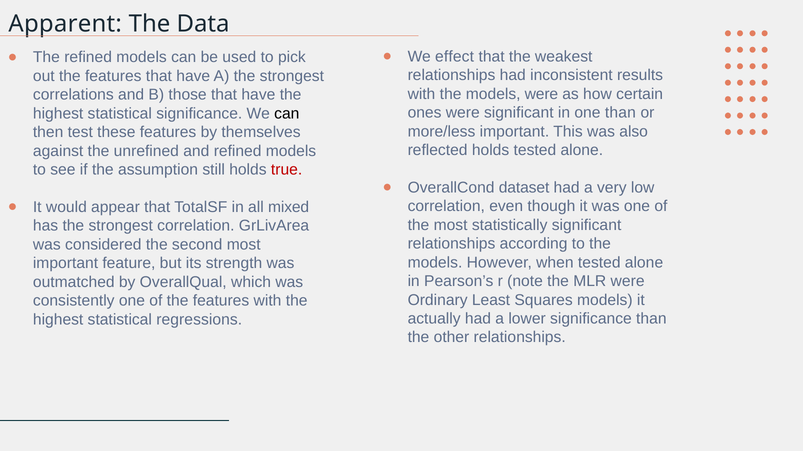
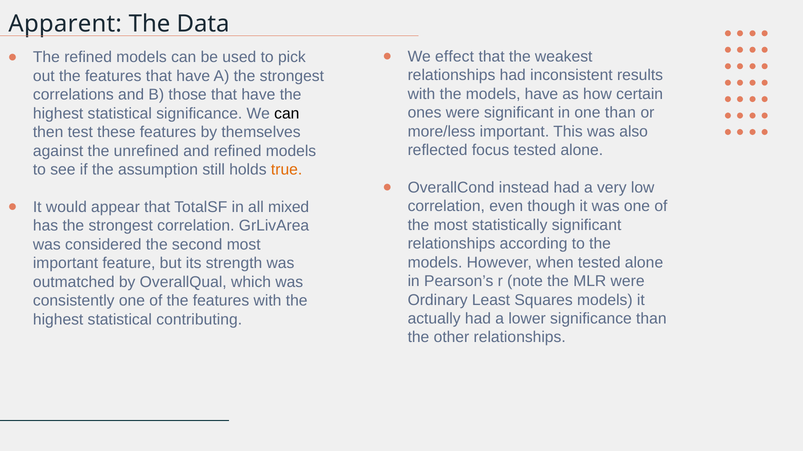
models were: were -> have (541, 94)
reflected holds: holds -> focus (491, 150)
true colour: red -> orange (287, 170)
dataset: dataset -> instead (524, 188)
regressions: regressions -> contributing (199, 320)
